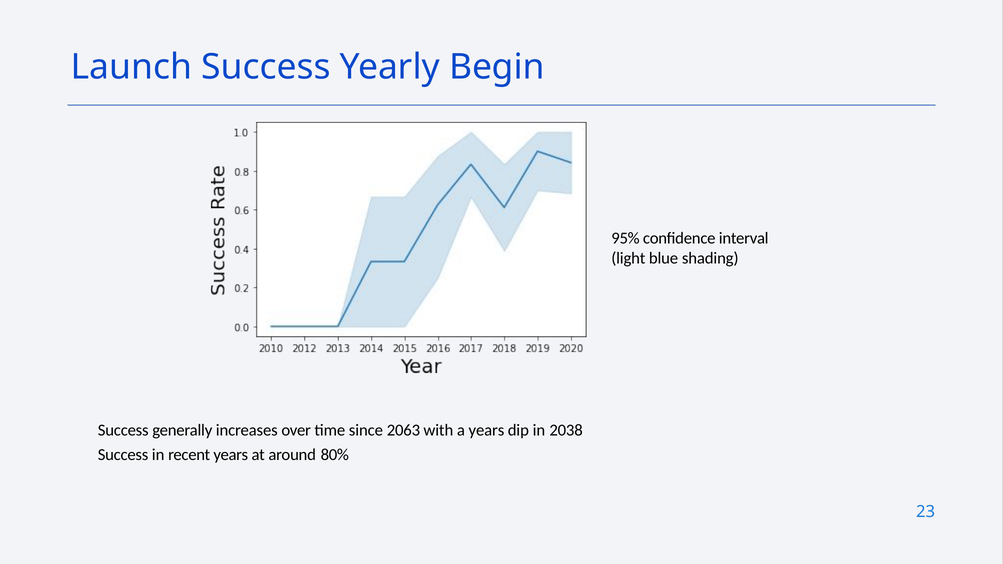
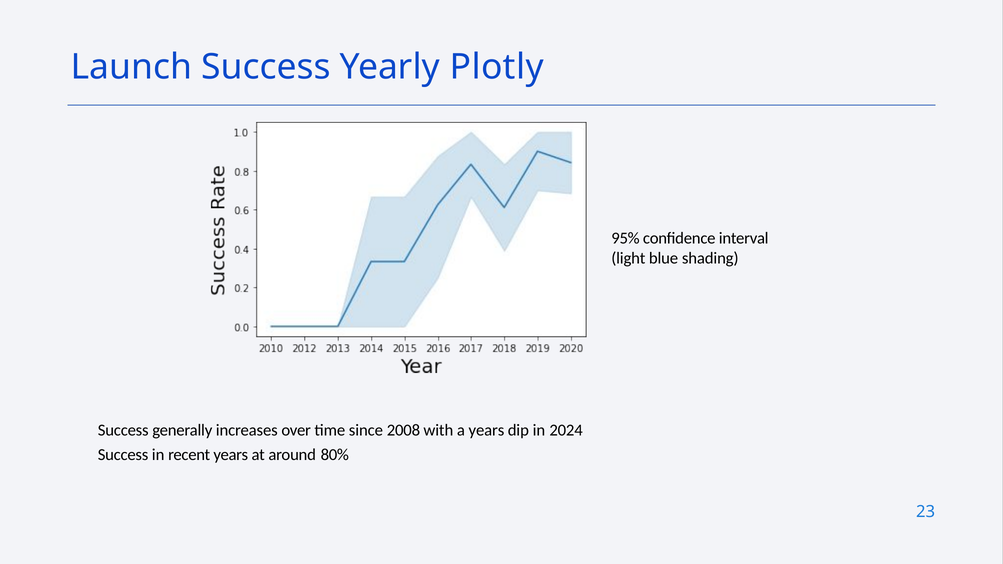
Begin: Begin -> Plotly (497, 67)
2063: 2063 -> 2008 (403, 430)
2038: 2038 -> 2024 (566, 430)
